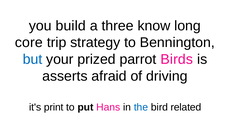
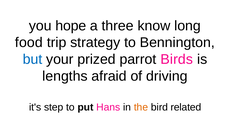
build: build -> hope (71, 26)
core: core -> food (29, 43)
asserts: asserts -> lengths (65, 76)
print: print -> step (54, 108)
the colour: blue -> orange (141, 108)
